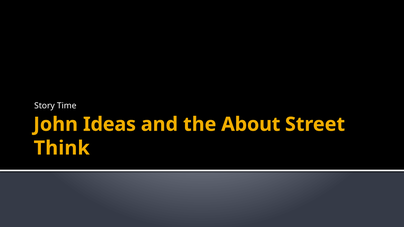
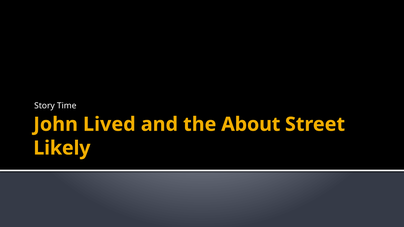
Ideas: Ideas -> Lived (109, 124)
Think: Think -> Likely (62, 148)
